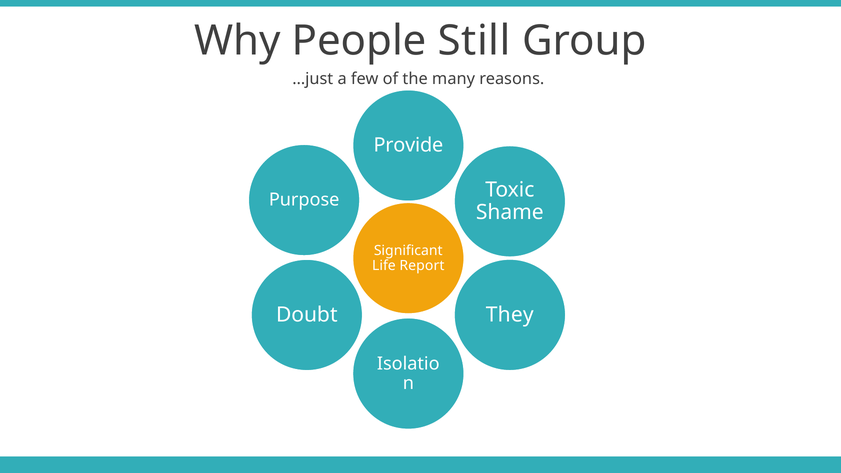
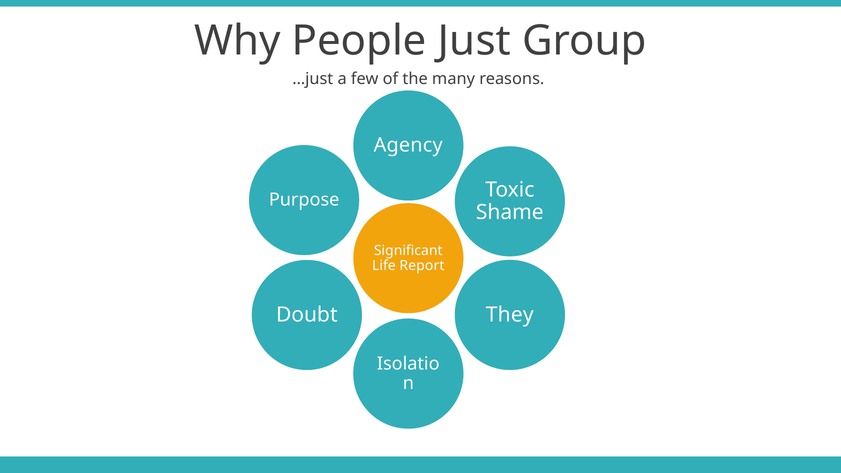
Still: Still -> Just (474, 41)
Provide: Provide -> Agency (408, 145)
